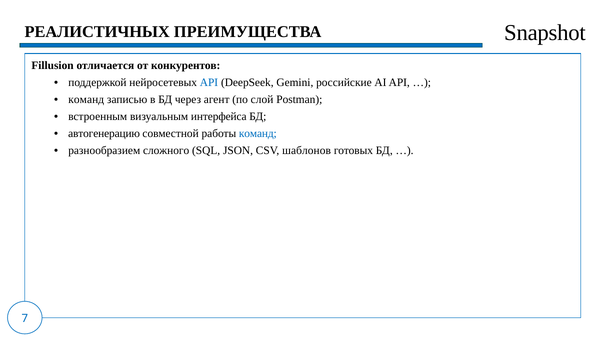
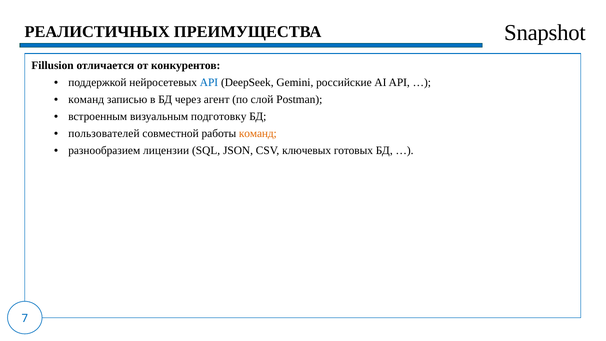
интерфейса: интерфейса -> подготовку (219, 116)
автогенерацию: автогенерацию -> пользователей (104, 133)
команд colour: blue -> orange (258, 133)
сложного: сложного -> лицензии (166, 150)
шаблонов: шаблонов -> ключевых (307, 150)
